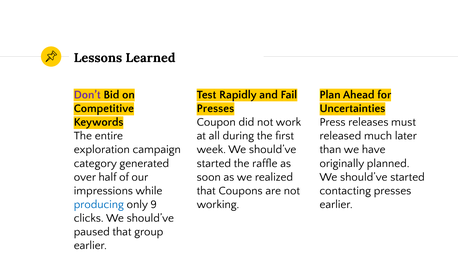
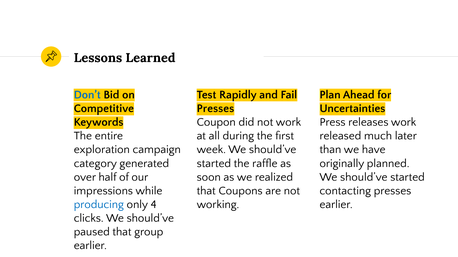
Don’t colour: purple -> blue (87, 95)
releases must: must -> work (404, 122)
9: 9 -> 4 (154, 205)
